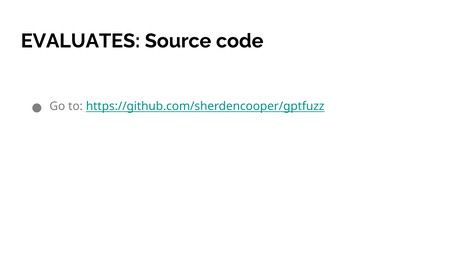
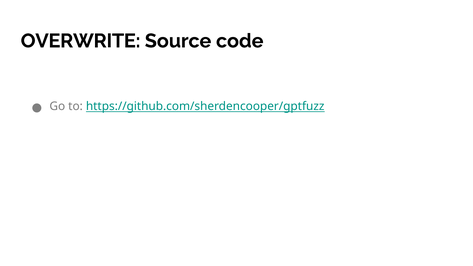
EVALUATES: EVALUATES -> OVERWRITE (81, 41)
